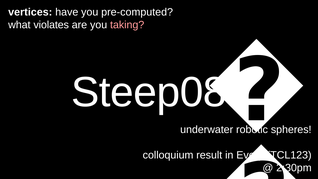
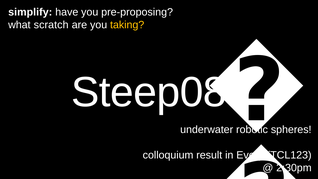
vertices: vertices -> simplify (30, 12)
pre-computed: pre-computed -> pre-proposing (137, 12)
violates: violates -> scratch (51, 25)
taking colour: pink -> yellow (127, 25)
